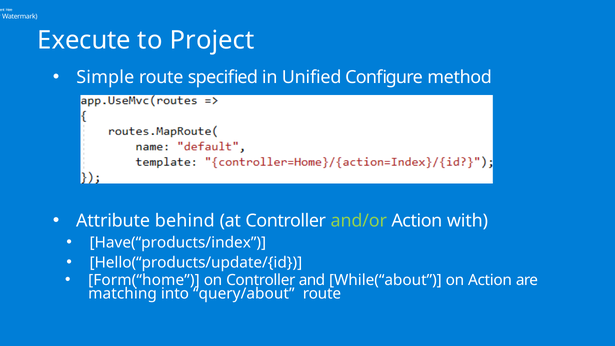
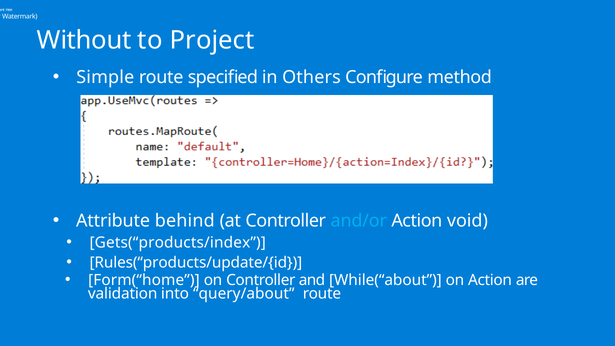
Execute: Execute -> Without (84, 40)
Unified: Unified -> Others (311, 77)
and/or colour: light green -> light blue (359, 221)
with: with -> void (467, 221)
Have(“products/index: Have(“products/index -> Gets(“products/index (178, 243)
Hello(“products/update/{id: Hello(“products/update/{id -> Rules(“products/update/{id (196, 263)
matching: matching -> validation (123, 294)
